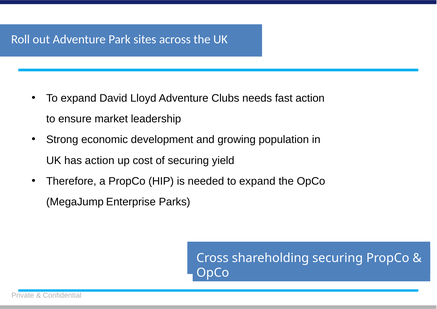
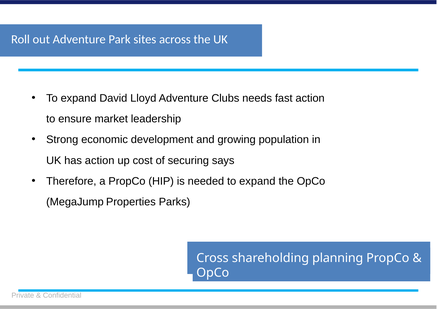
yield: yield -> says (223, 160)
Enterprise: Enterprise -> Properties (131, 202)
shareholding securing: securing -> planning (338, 258)
